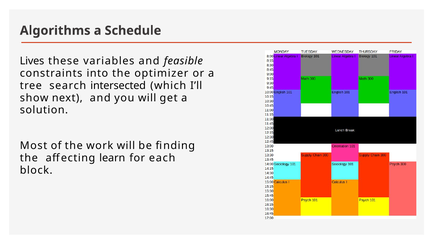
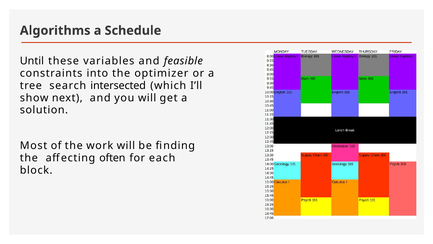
Lives: Lives -> Until (32, 61)
learn: learn -> often (112, 158)
